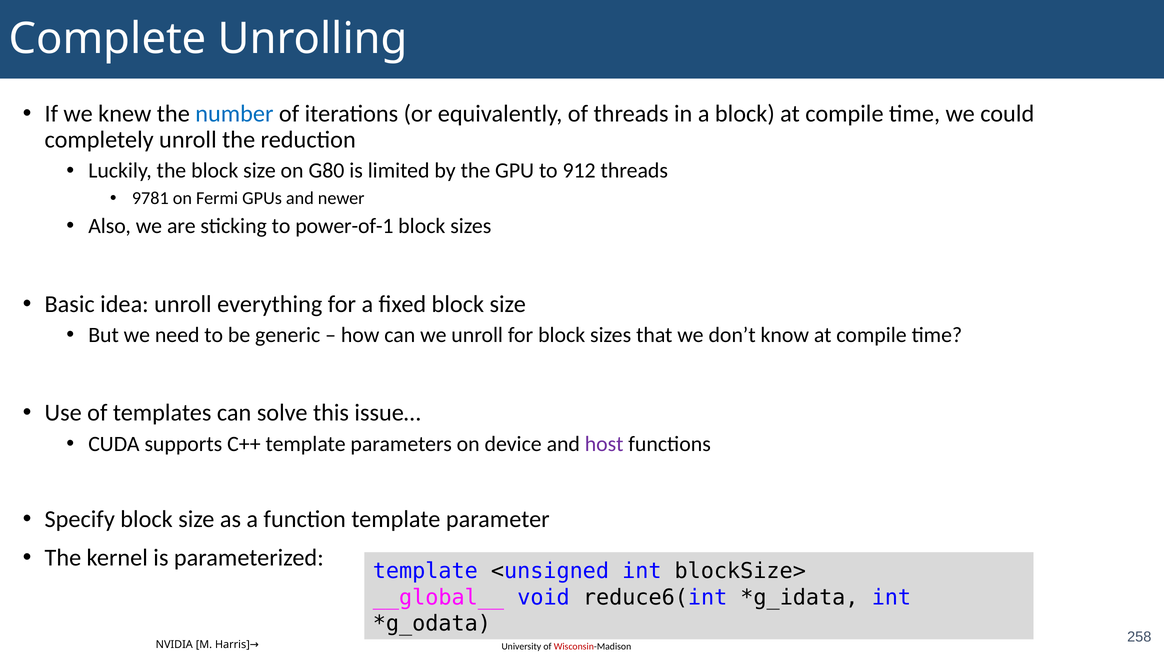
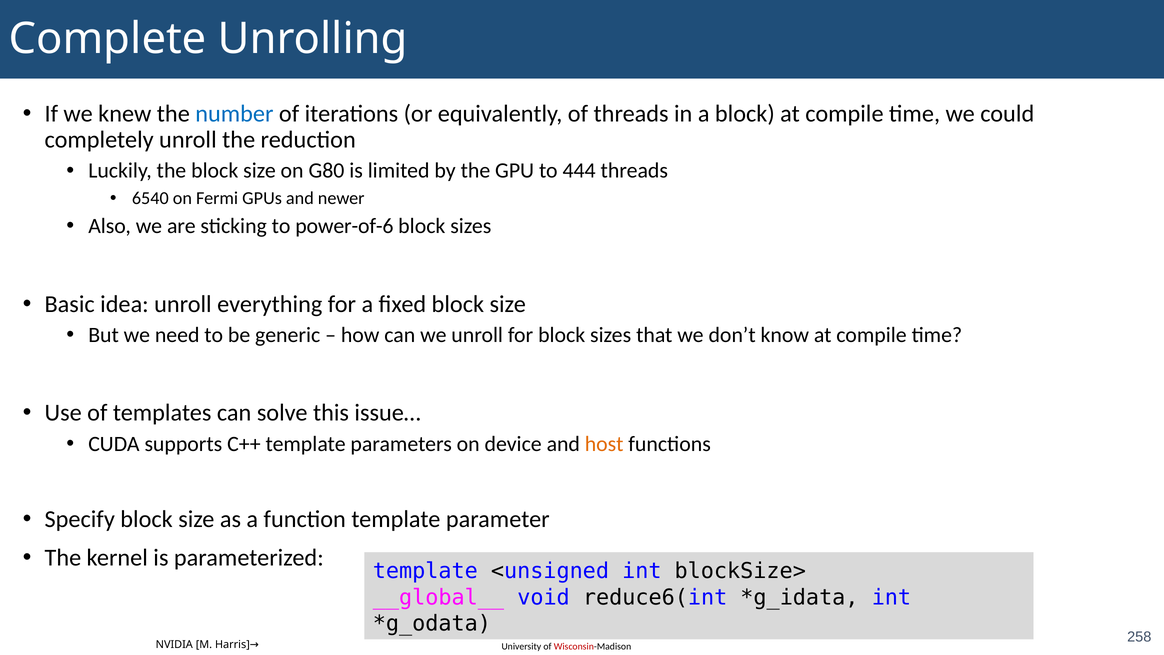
912: 912 -> 444 (579, 171)
9781: 9781 -> 6540 (150, 198)
power-of-1: power-of-1 -> power-of-6 (344, 226)
host colour: purple -> orange (604, 444)
